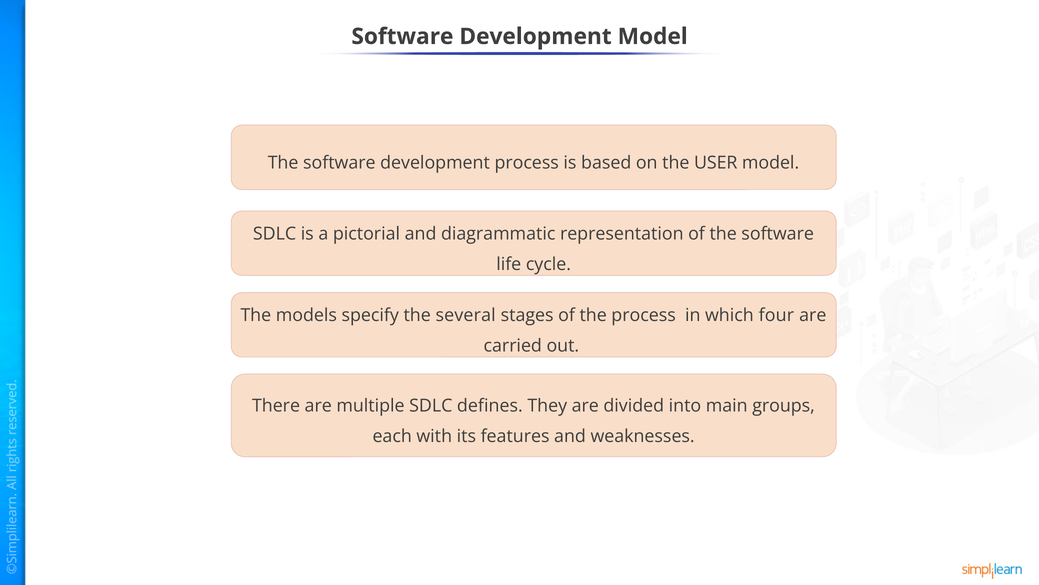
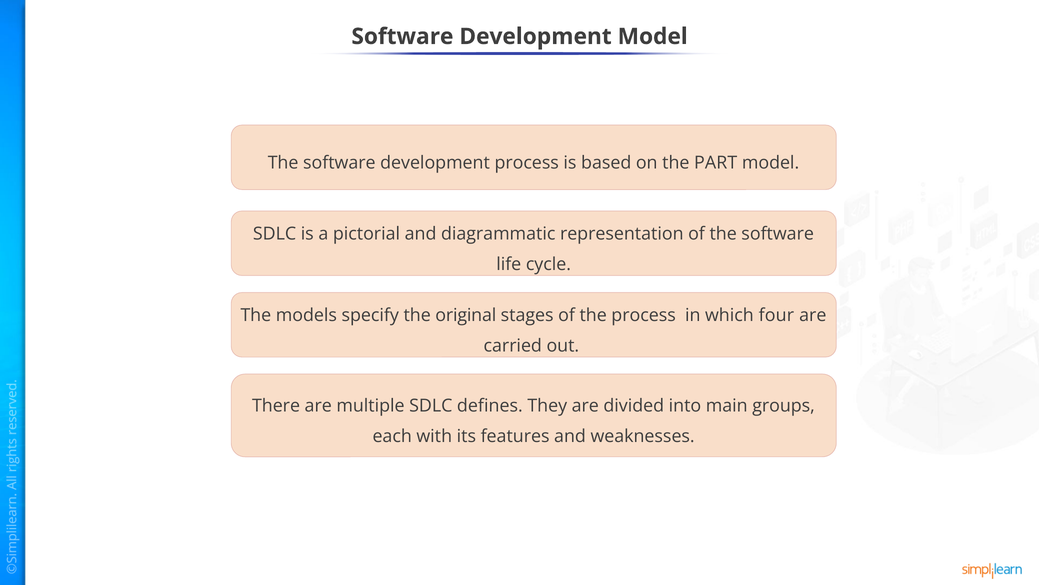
USER: USER -> PART (716, 163)
several: several -> original (466, 315)
